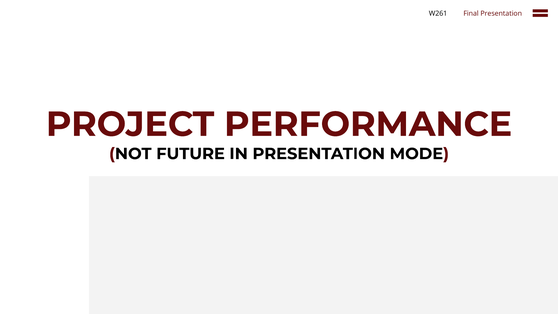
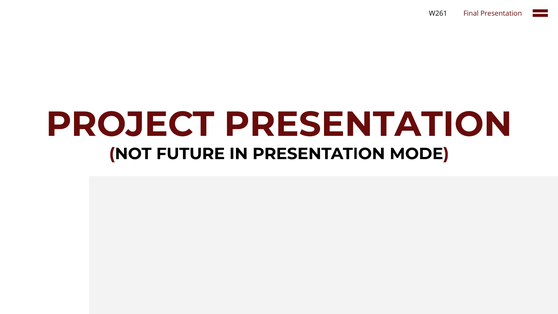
PROJECT PERFORMANCE: PERFORMANCE -> PRESENTATION (368, 124)
